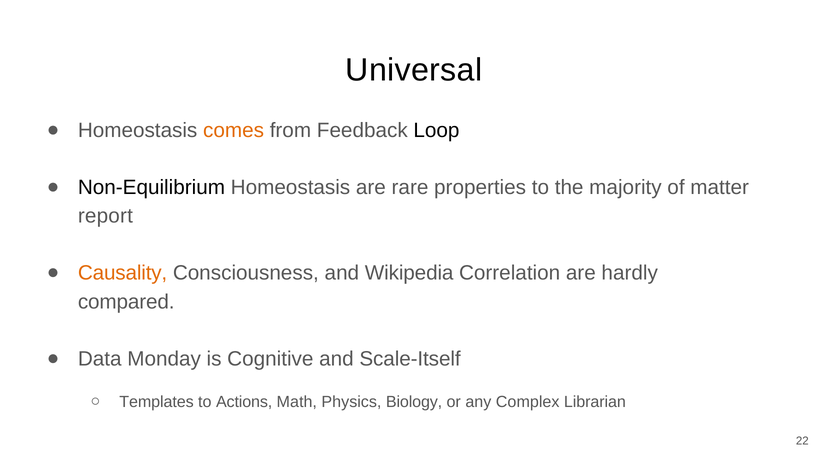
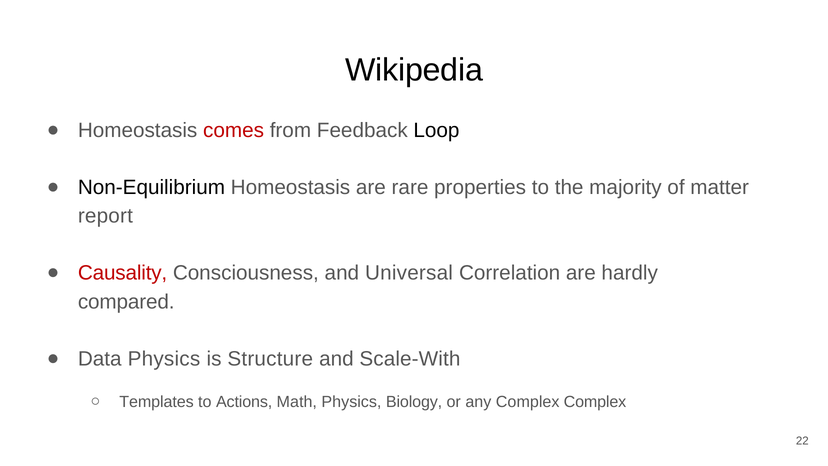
Universal: Universal -> Wikipedia (414, 70)
comes colour: orange -> red (234, 130)
Causality colour: orange -> red (123, 273)
Wikipedia: Wikipedia -> Universal (409, 273)
Data Monday: Monday -> Physics (164, 359)
Cognitive: Cognitive -> Structure (270, 359)
Scale-Itself: Scale-Itself -> Scale-With (410, 359)
Complex Librarian: Librarian -> Complex (595, 402)
